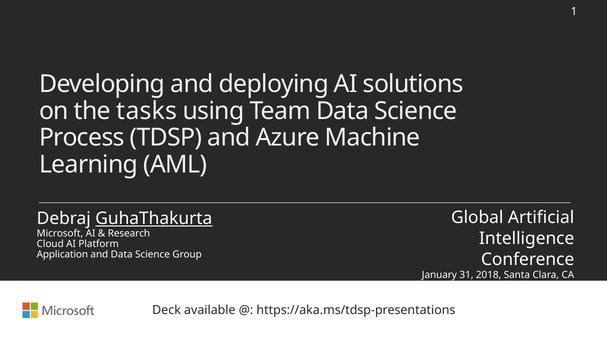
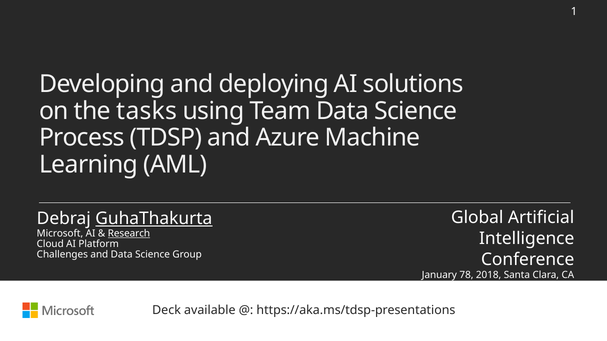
Research underline: none -> present (129, 234)
Application: Application -> Challenges (62, 255)
31: 31 -> 78 (466, 276)
